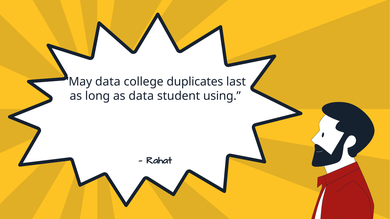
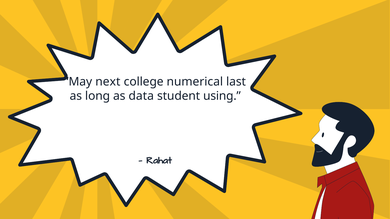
May data: data -> next (108, 82)
duplicates: duplicates -> numerical (195, 82)
